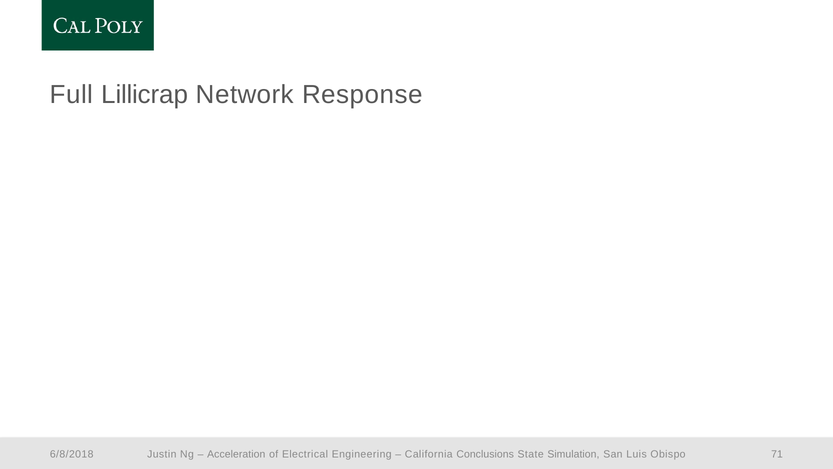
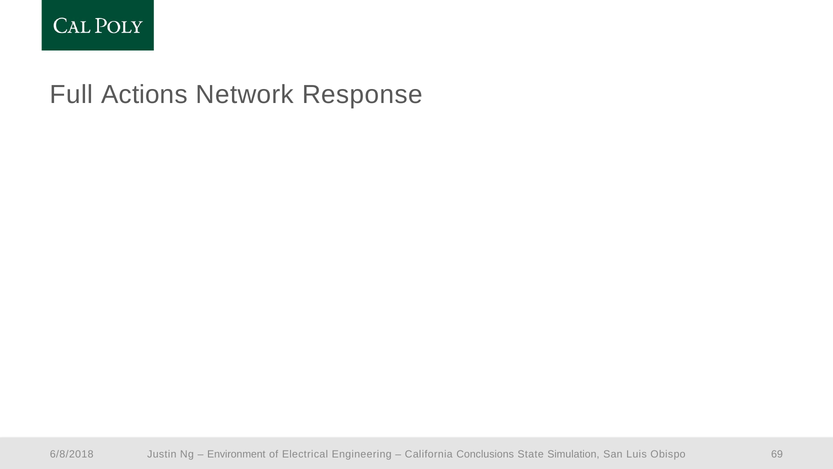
Lillicrap: Lillicrap -> Actions (144, 94)
Acceleration: Acceleration -> Environment (236, 454)
71: 71 -> 69 (777, 454)
